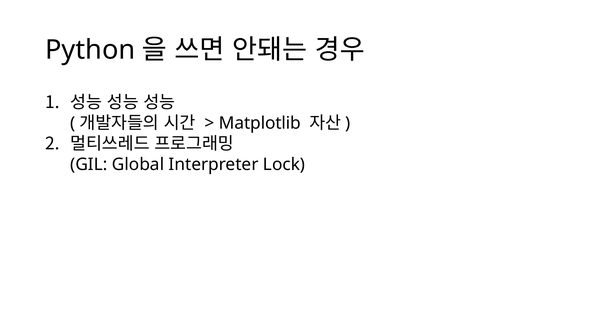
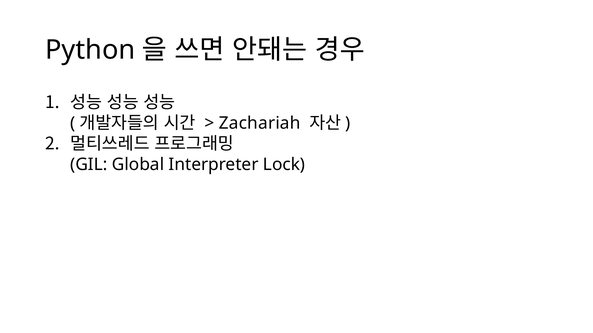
Matplotlib: Matplotlib -> Zachariah (260, 123)
